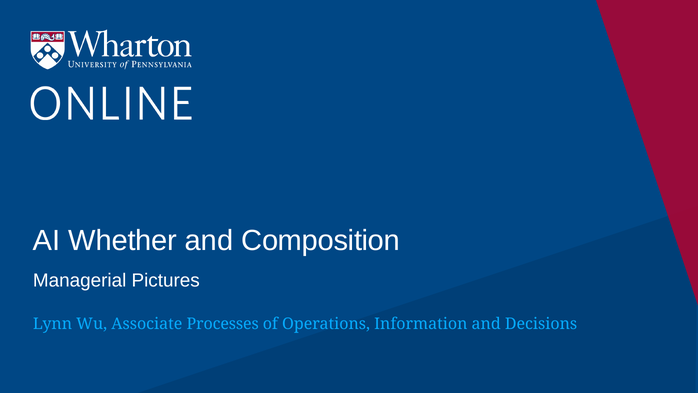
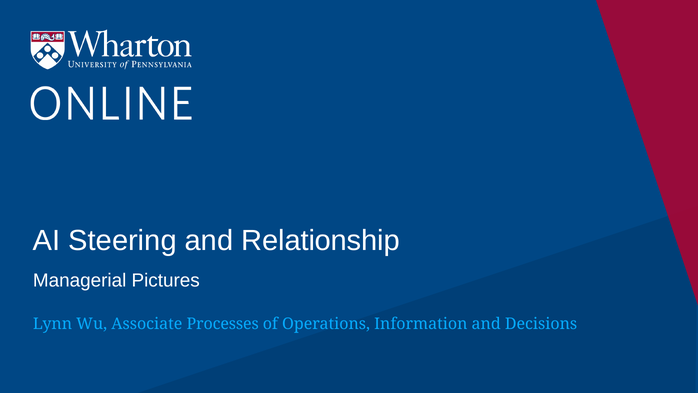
Whether: Whether -> Steering (123, 240)
Composition: Composition -> Relationship (321, 240)
